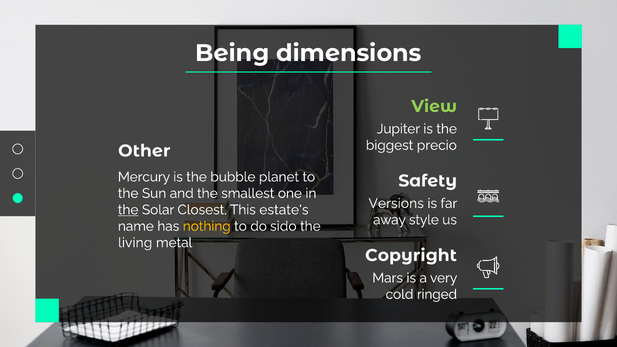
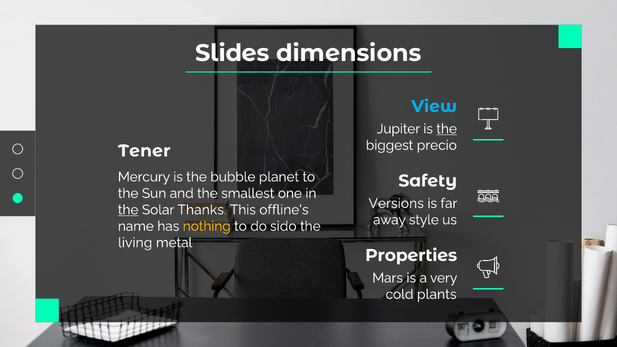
Being: Being -> Slides (232, 53)
View colour: light green -> light blue (434, 107)
the underline: none -> present (447, 129)
Other: Other -> Tener (144, 151)
Closest: Closest -> Thanks (202, 210)
estate's: estate's -> offline's (284, 210)
Copyright: Copyright -> Properties (411, 256)
ringed: ringed -> plants (437, 294)
